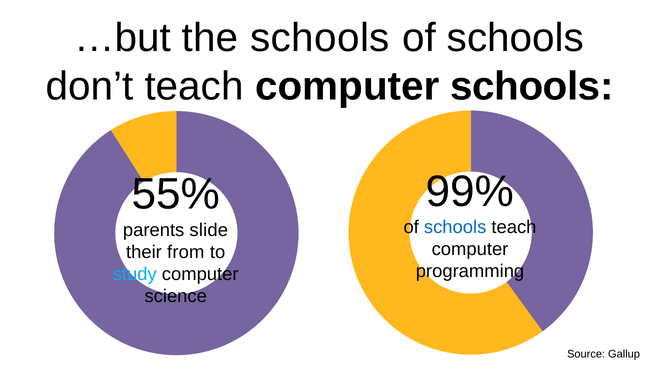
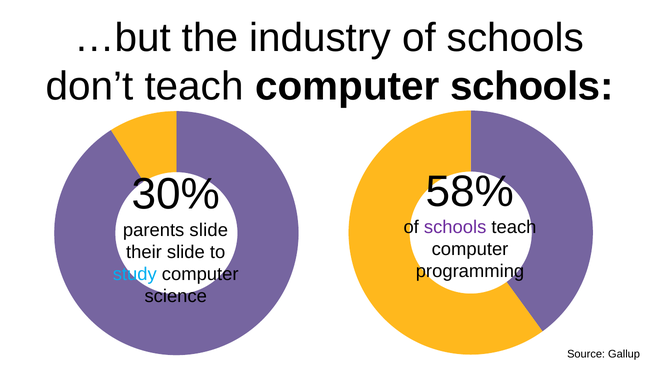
the schools: schools -> industry (320, 38)
99%: 99% -> 58% (470, 192)
55%: 55% -> 30% (176, 195)
schools colour: blue -> purple (455, 228)
their from: from -> slide (186, 252)
